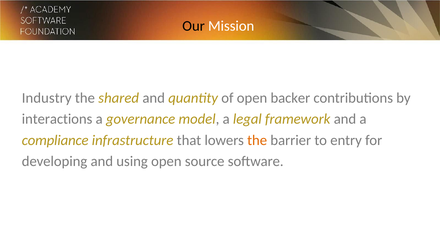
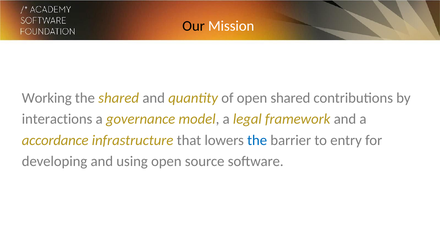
Industry: Industry -> Working (47, 98)
open backer: backer -> shared (290, 98)
compliance: compliance -> accordance (55, 140)
the colour: orange -> blue (257, 140)
